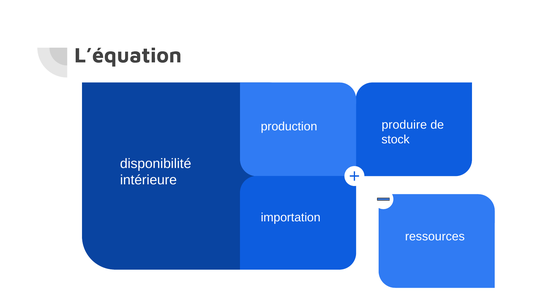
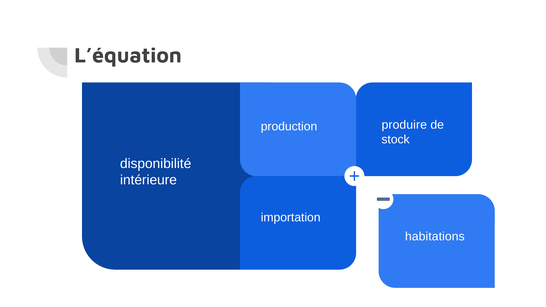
ressources: ressources -> habitations (435, 237)
